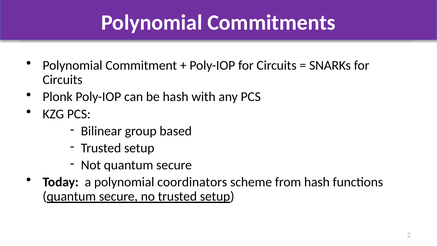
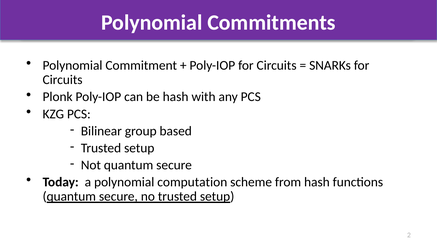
coordinators: coordinators -> computation (192, 182)
